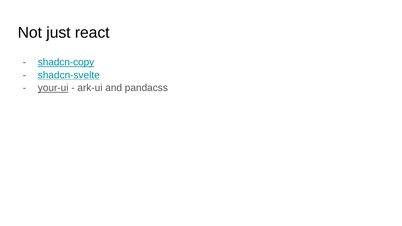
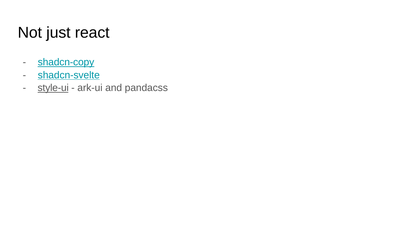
your-ui: your-ui -> style-ui (53, 88)
